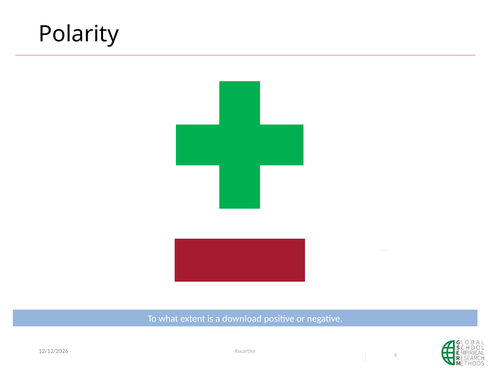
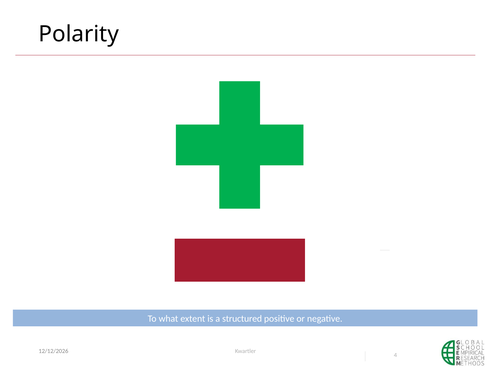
download: download -> structured (242, 319)
